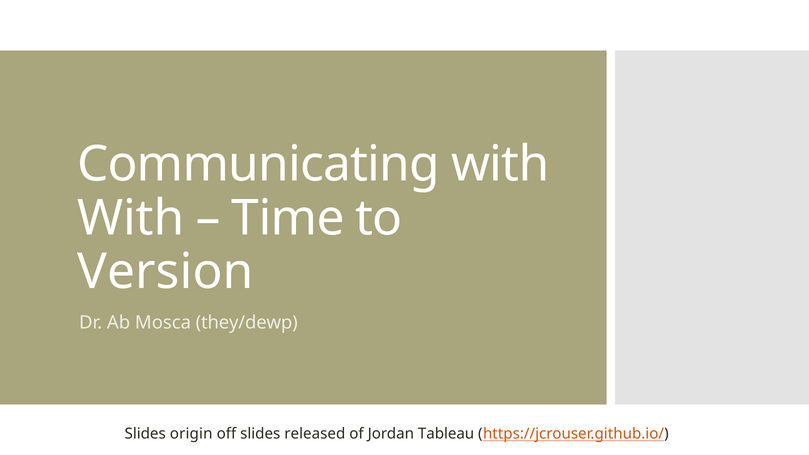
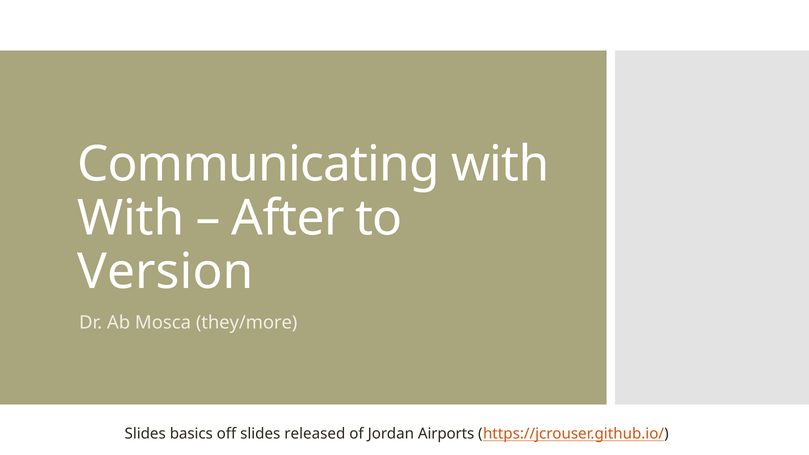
Time: Time -> After (288, 218)
they/dewp: they/dewp -> they/more (247, 323)
origin: origin -> basics (191, 434)
Tableau: Tableau -> Airports (446, 434)
